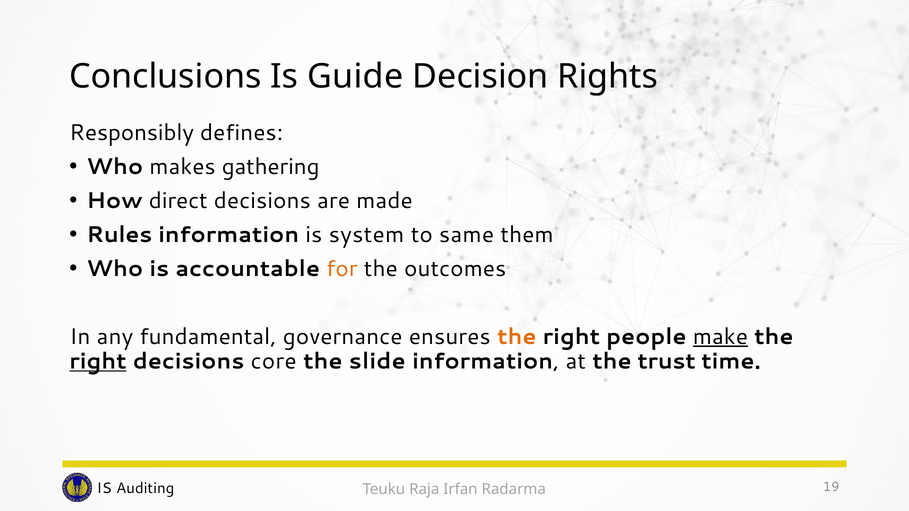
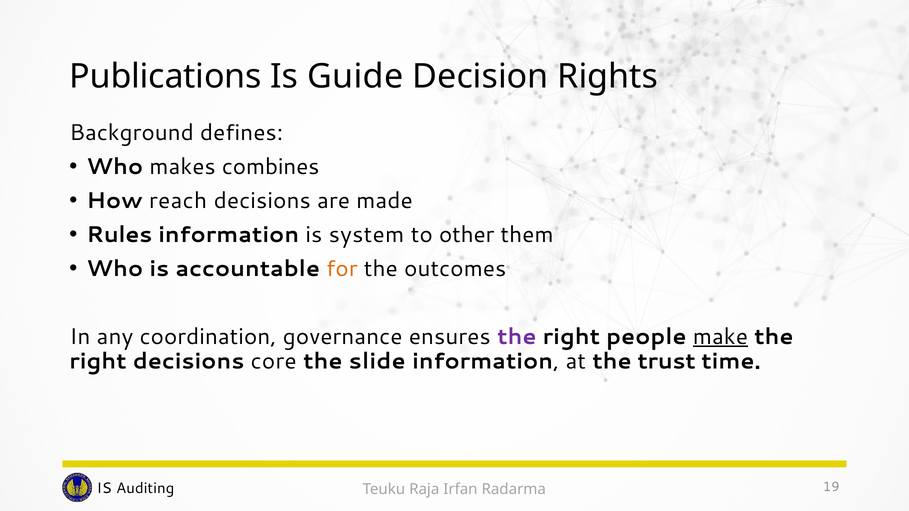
Conclusions: Conclusions -> Publications (165, 76)
Responsibly: Responsibly -> Background (132, 133)
gathering: gathering -> combines (271, 167)
direct: direct -> reach (178, 201)
same: same -> other (467, 235)
fundamental: fundamental -> coordination (208, 337)
the colour: orange -> purple (517, 337)
right underline: present -> none (98, 361)
